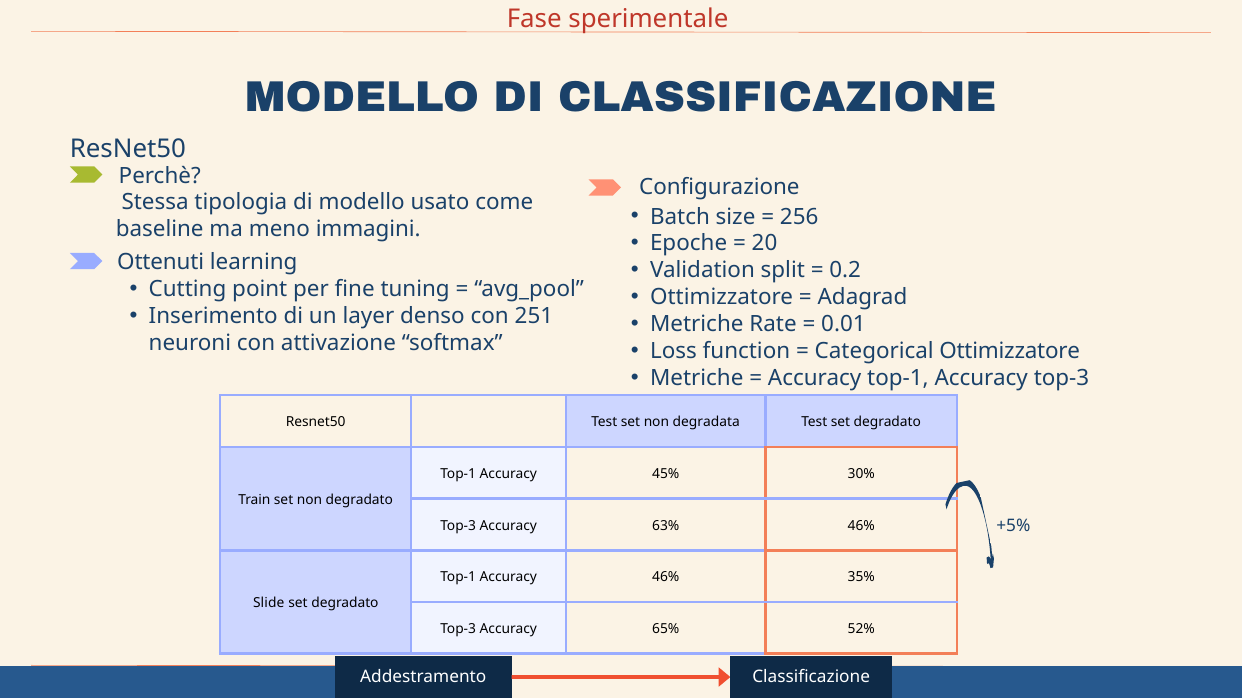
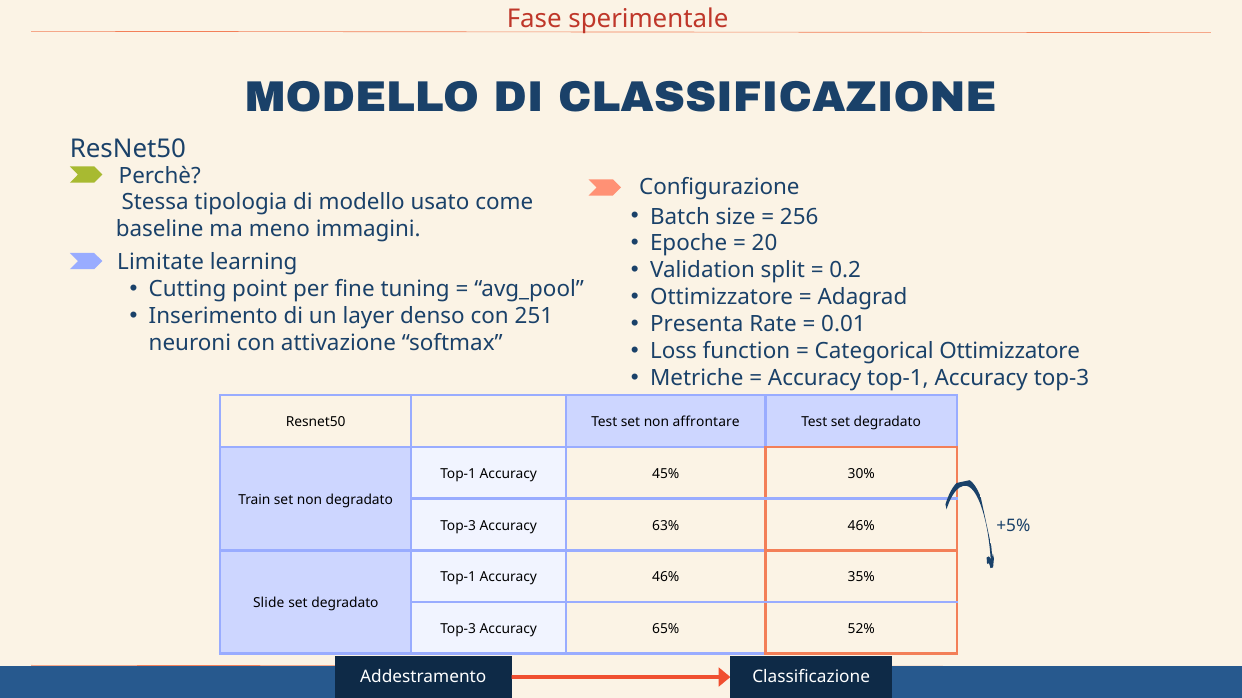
Ottenuti: Ottenuti -> Limitate (161, 262)
Metriche: Metriche -> Presenta (697, 325)
degradata: degradata -> affrontare (706, 422)
